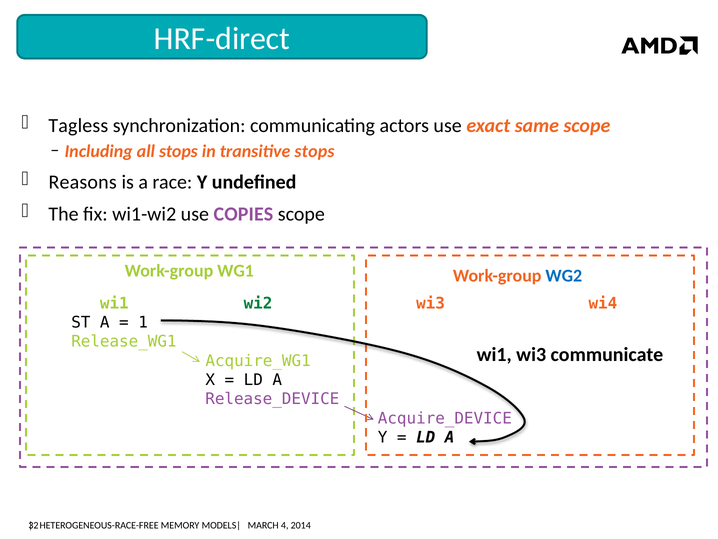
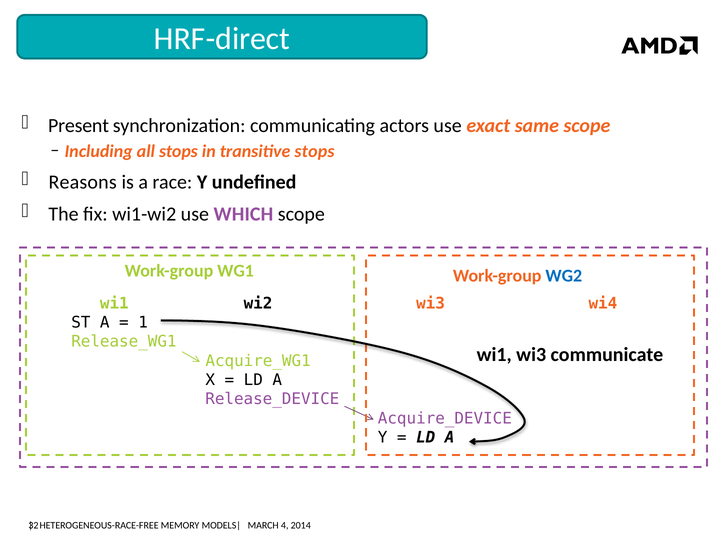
Tagless: Tagless -> Present (79, 125)
COPIES: COPIES -> WHICH (243, 214)
wi2 colour: green -> black (258, 303)
